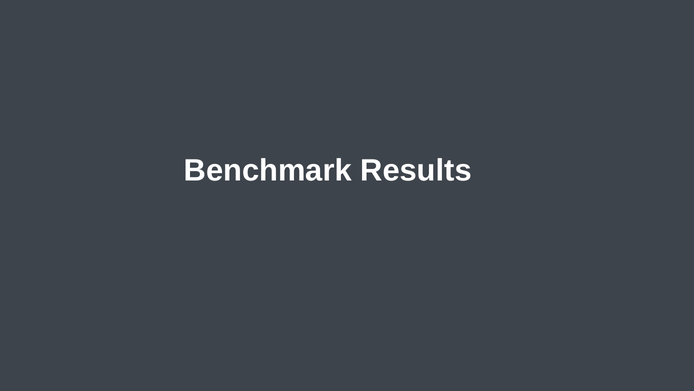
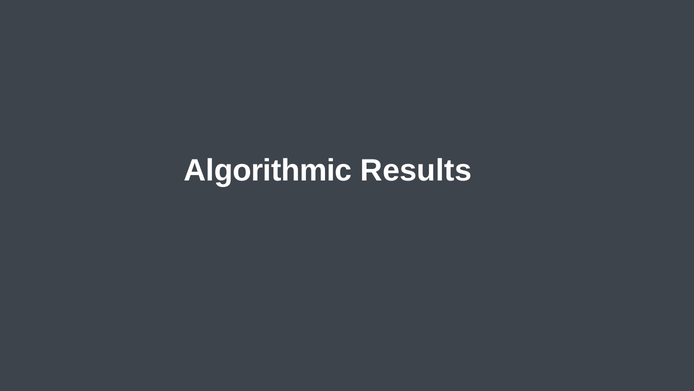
Benchmark: Benchmark -> Algorithmic (268, 170)
